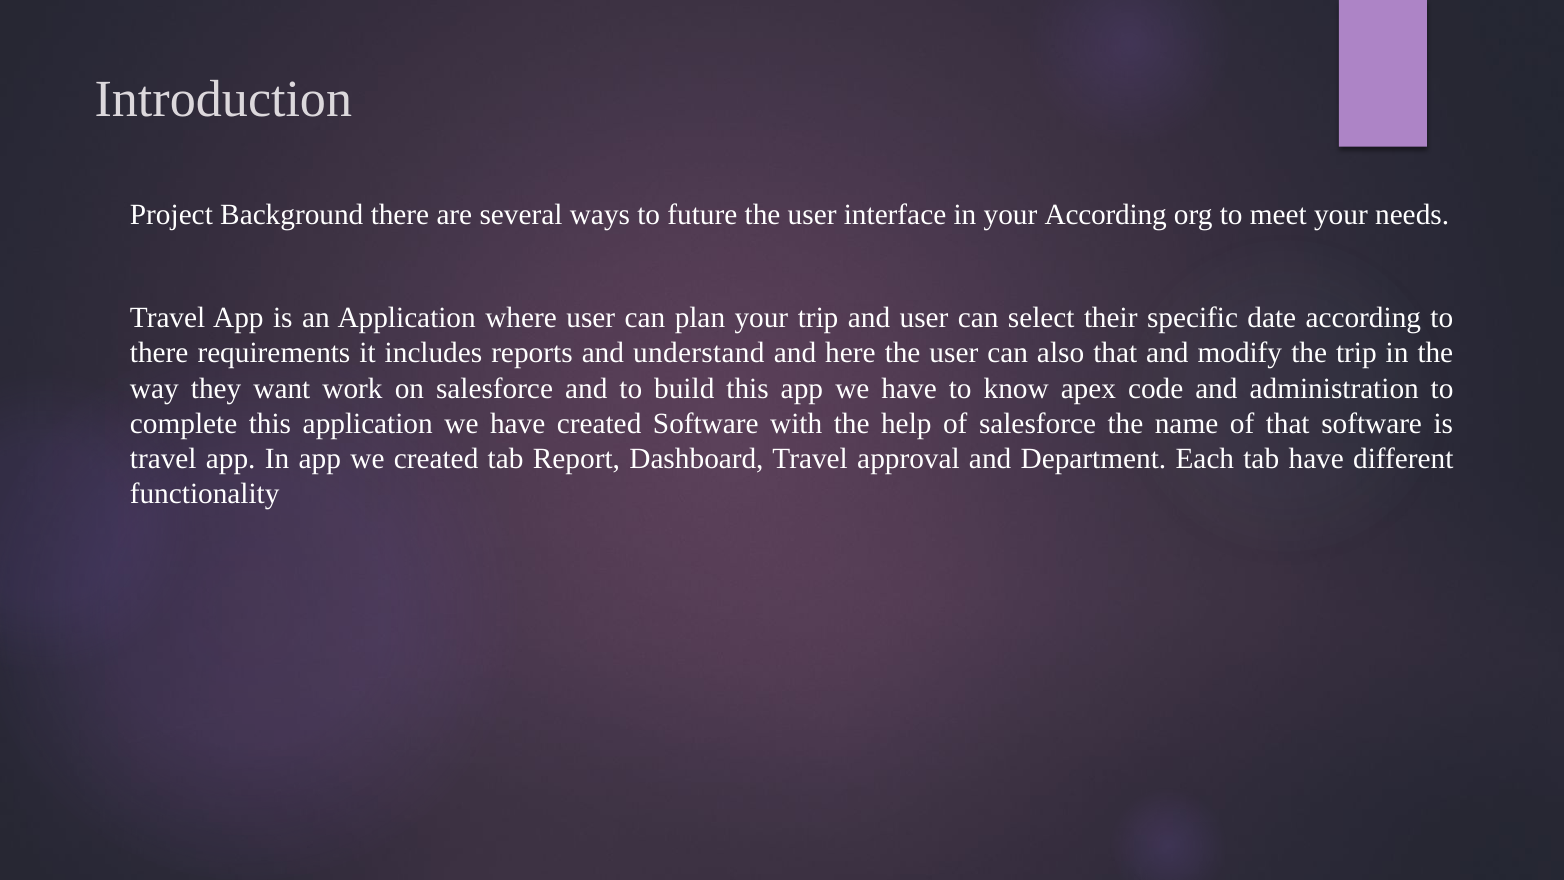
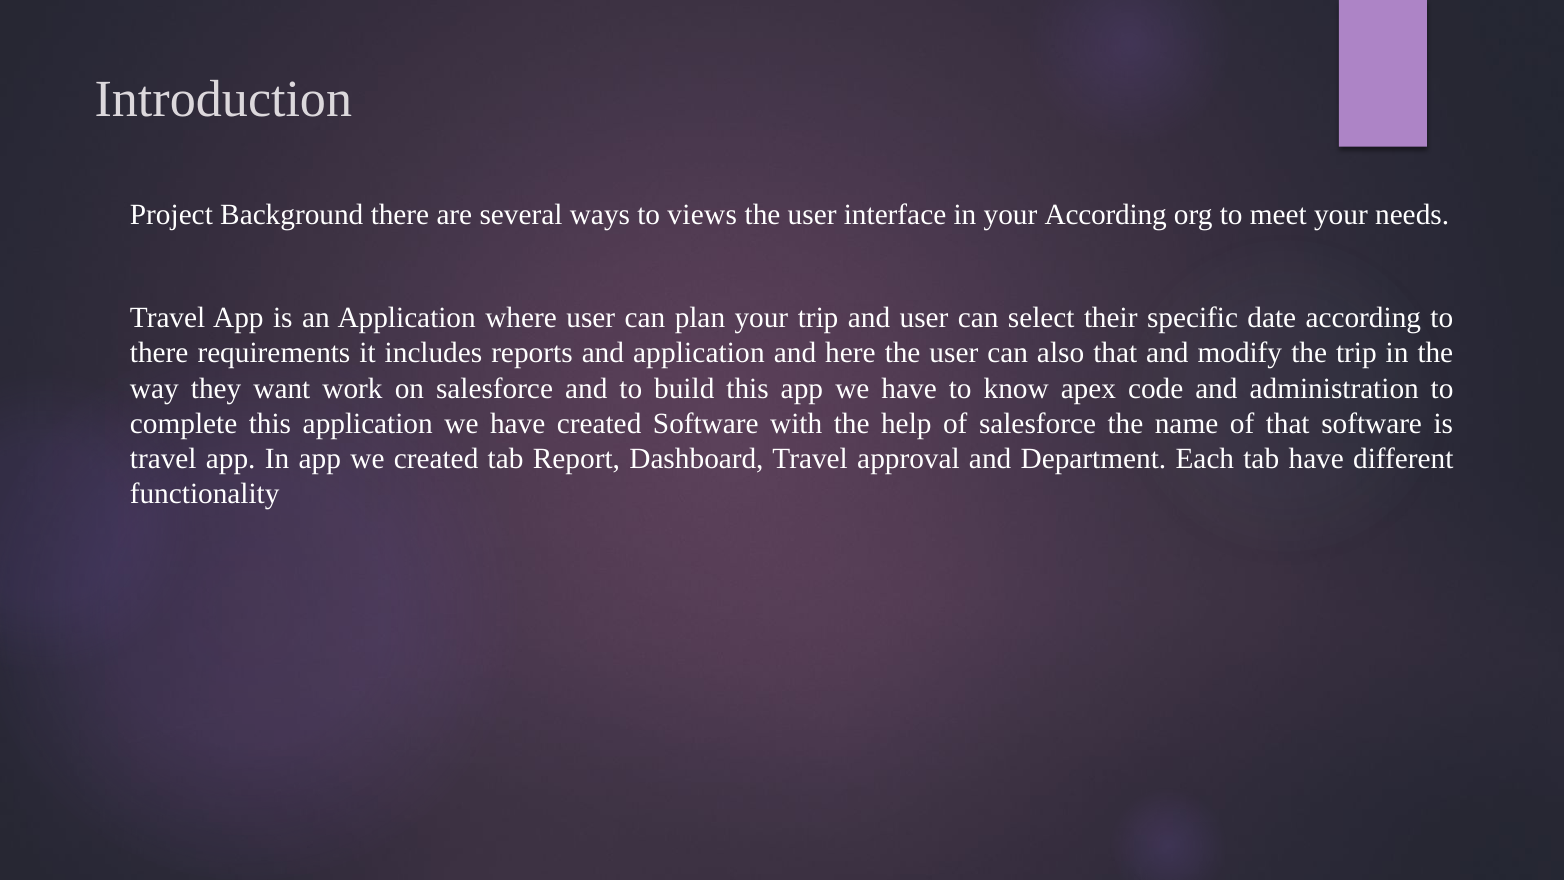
future: future -> views (702, 215)
and understand: understand -> application (699, 353)
